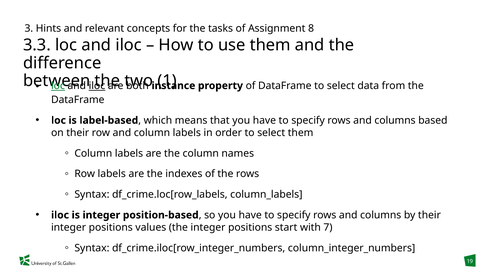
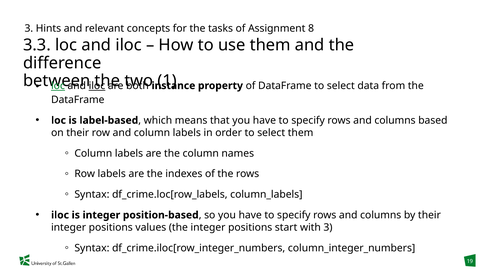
with 7: 7 -> 3 (328, 228)
